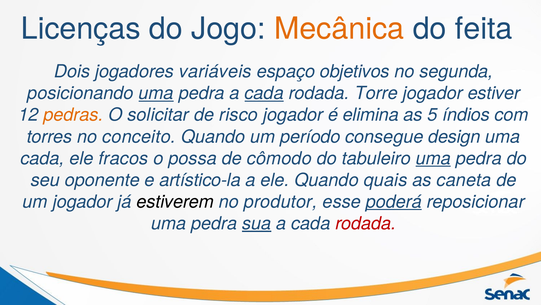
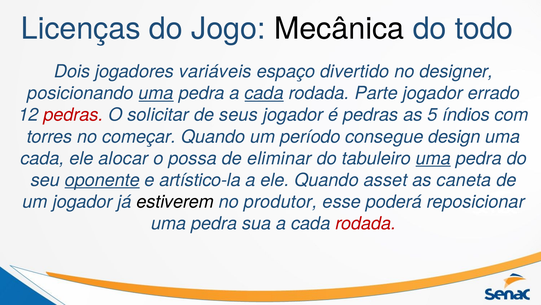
Mecânica colour: orange -> black (339, 29)
feita: feita -> todo (484, 29)
objetivos: objetivos -> divertido (355, 71)
segunda: segunda -> designer (456, 71)
Torre: Torre -> Parte (376, 93)
estiver: estiver -> errado (494, 93)
pedras colour: orange -> red (74, 115)
risco: risco -> seus (239, 115)
é elimina: elimina -> pedras (371, 115)
conceito: conceito -> começar (139, 136)
fracos: fracos -> alocar (123, 158)
cômodo: cômodo -> eliminar (279, 158)
oponente underline: none -> present (102, 180)
quais: quais -> asset (386, 180)
poderá underline: present -> none (394, 201)
sua underline: present -> none (257, 223)
